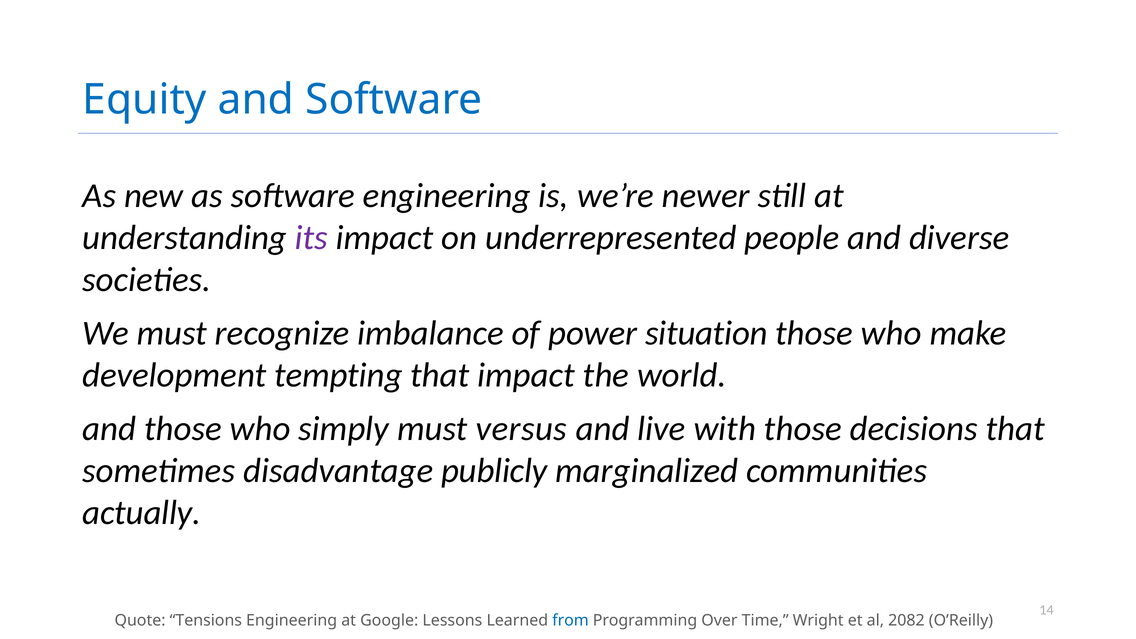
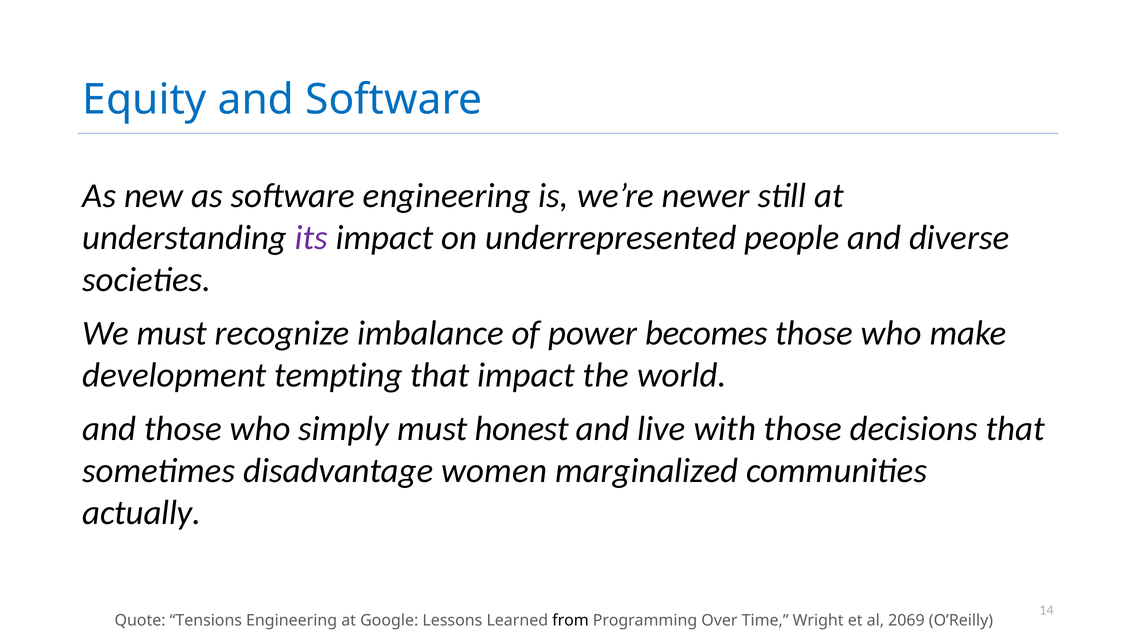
situation: situation -> becomes (706, 333)
versus: versus -> honest (522, 429)
publicly: publicly -> women (494, 471)
from colour: blue -> black (570, 620)
2082: 2082 -> 2069 (906, 620)
